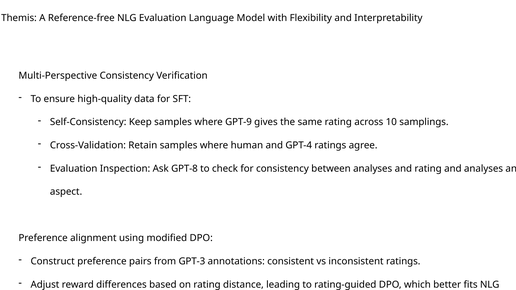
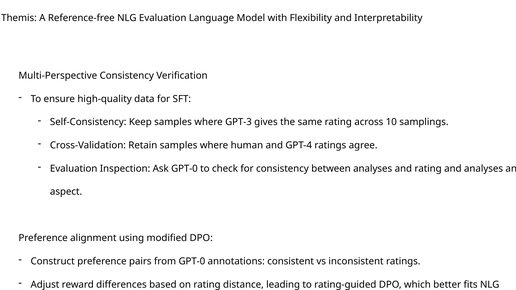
GPT-9: GPT-9 -> GPT-3 (238, 122)
Ask GPT-8: GPT-8 -> GPT-0 (184, 169)
from GPT-3: GPT-3 -> GPT-0 (192, 262)
